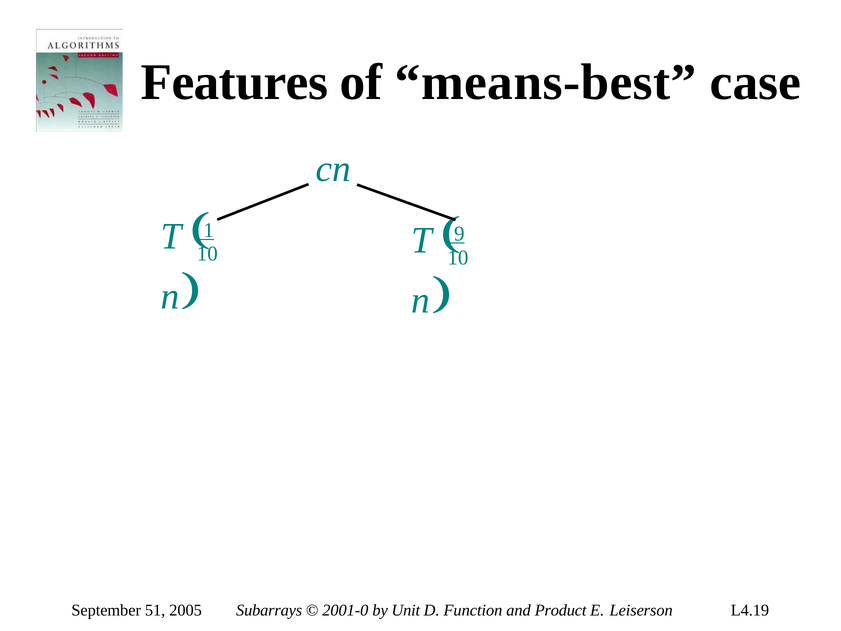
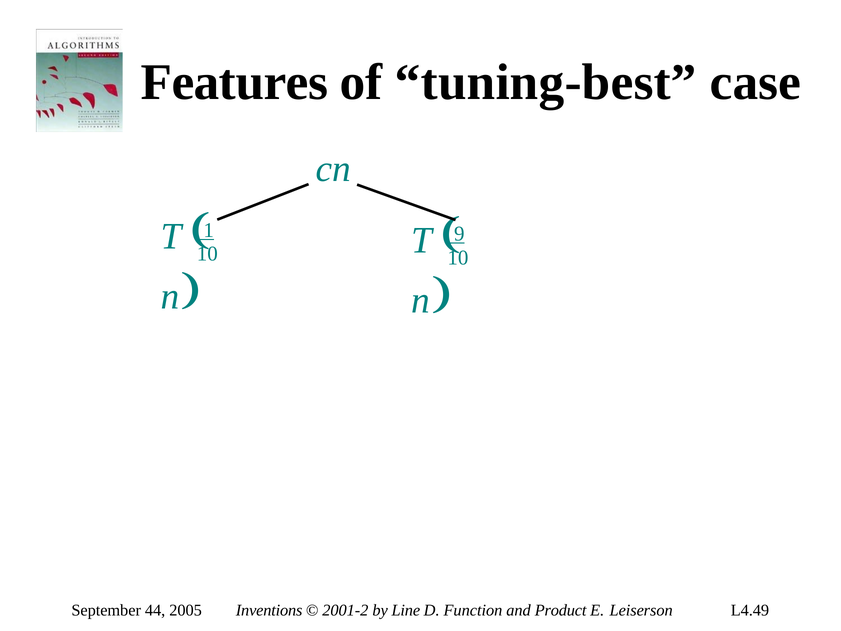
means-best: means-best -> tuning-best (546, 82)
51: 51 -> 44 (155, 610)
Subarrays: Subarrays -> Inventions (269, 610)
2001-0: 2001-0 -> 2001-2 (345, 610)
Unit: Unit -> Line (406, 610)
L4.19: L4.19 -> L4.49 (750, 610)
